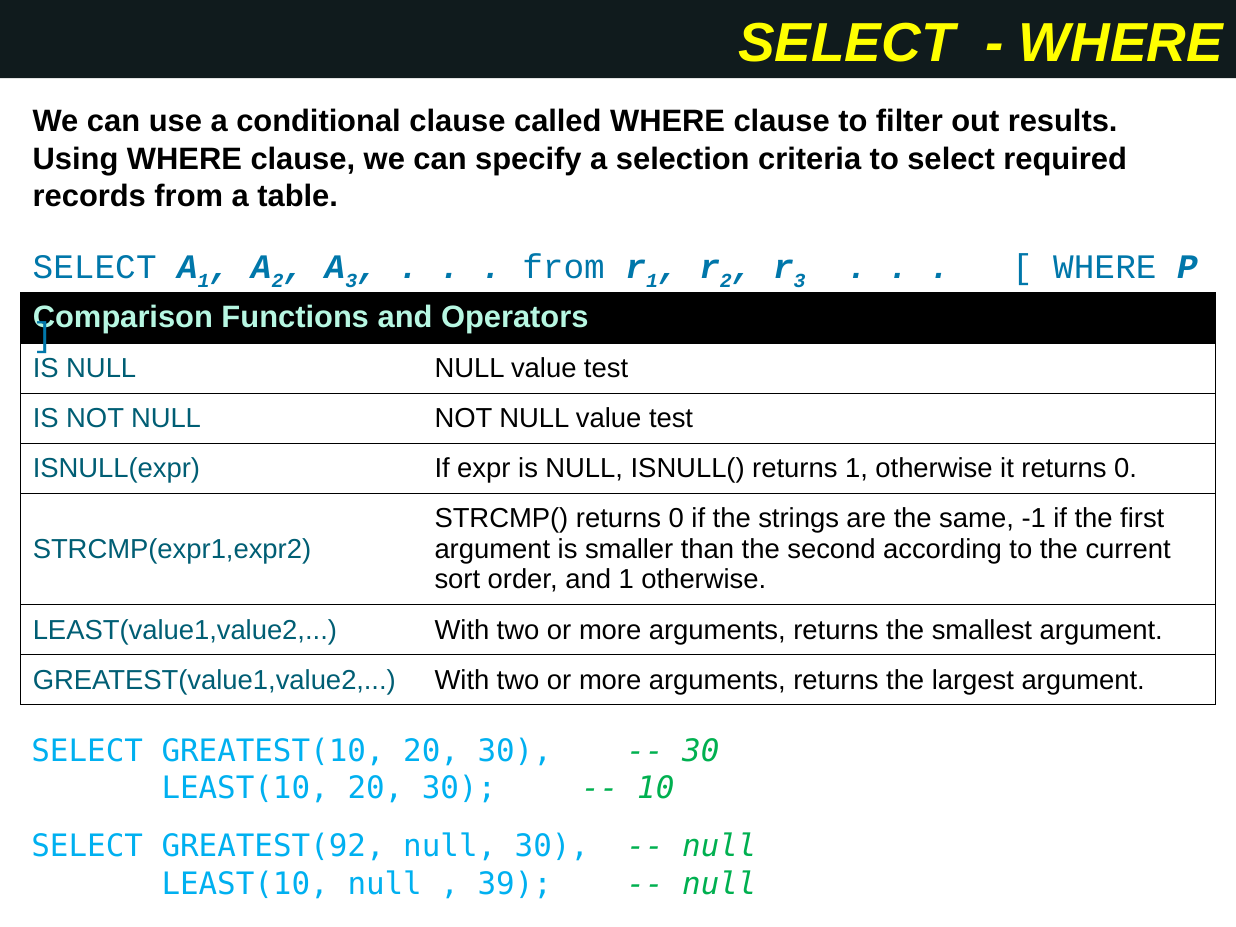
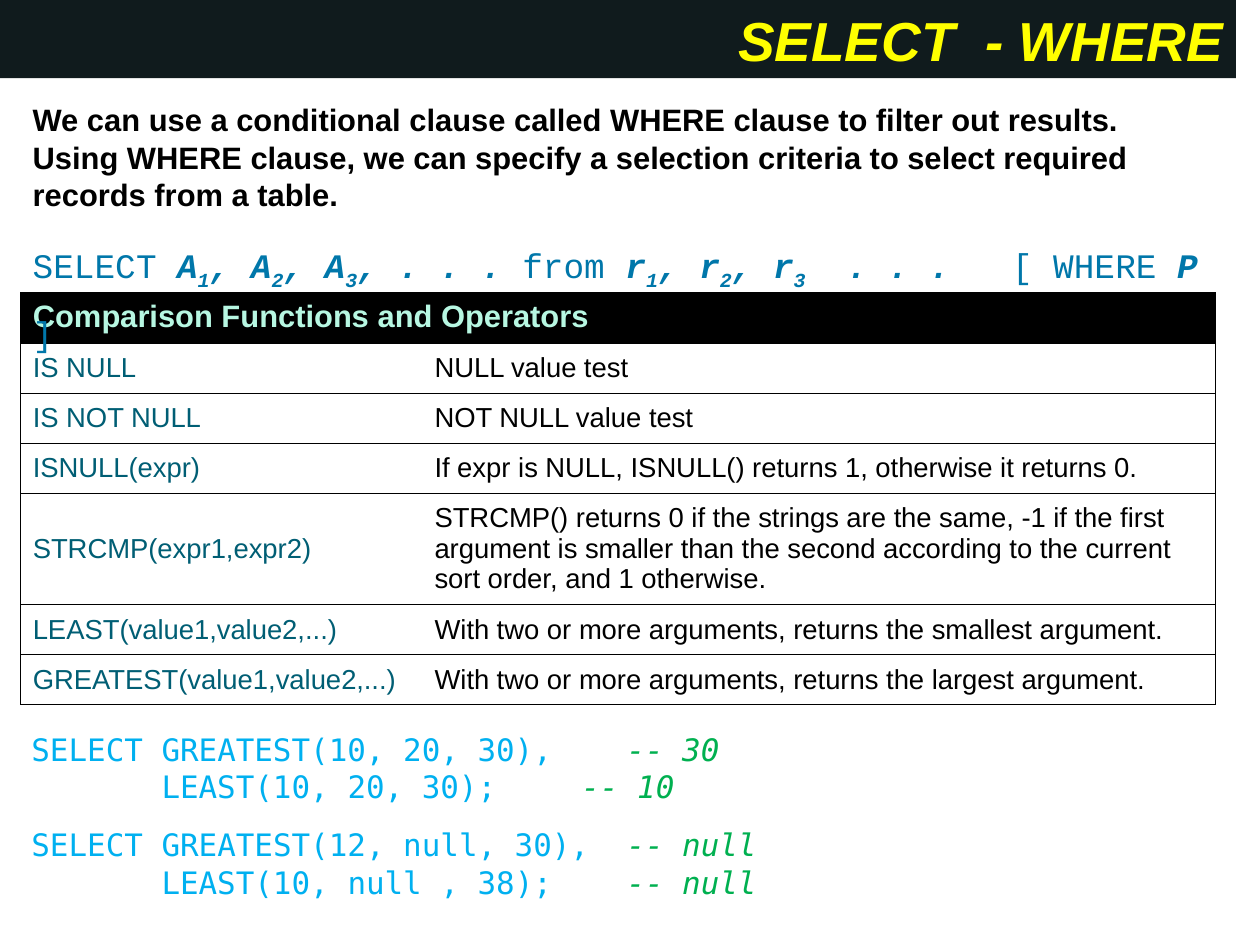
GREATEST(92: GREATEST(92 -> GREATEST(12 (273, 847)
39: 39 -> 38 (515, 884)
